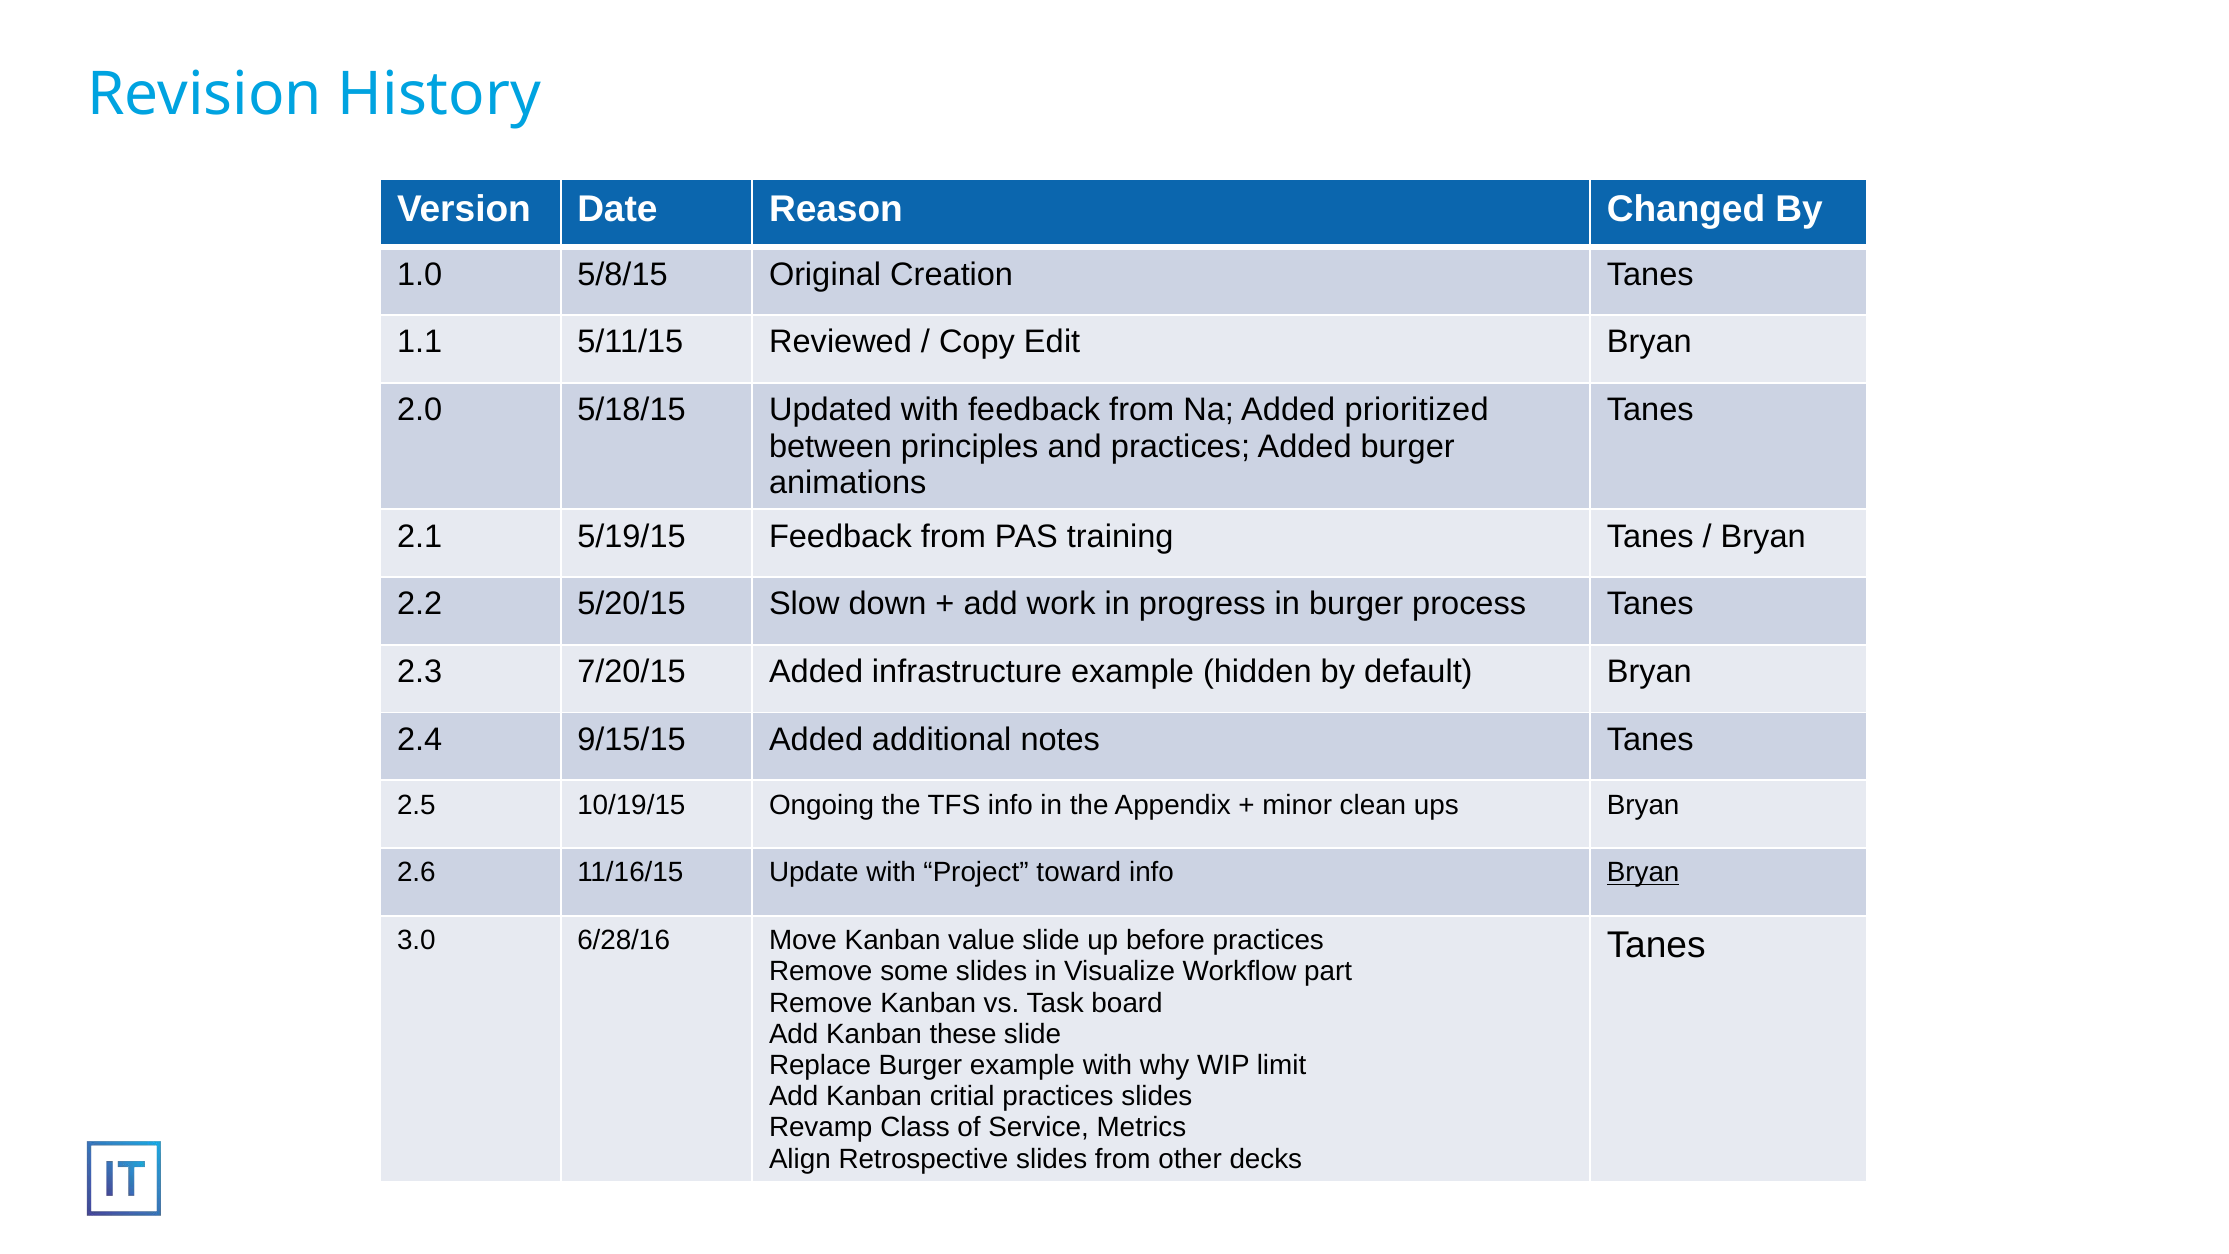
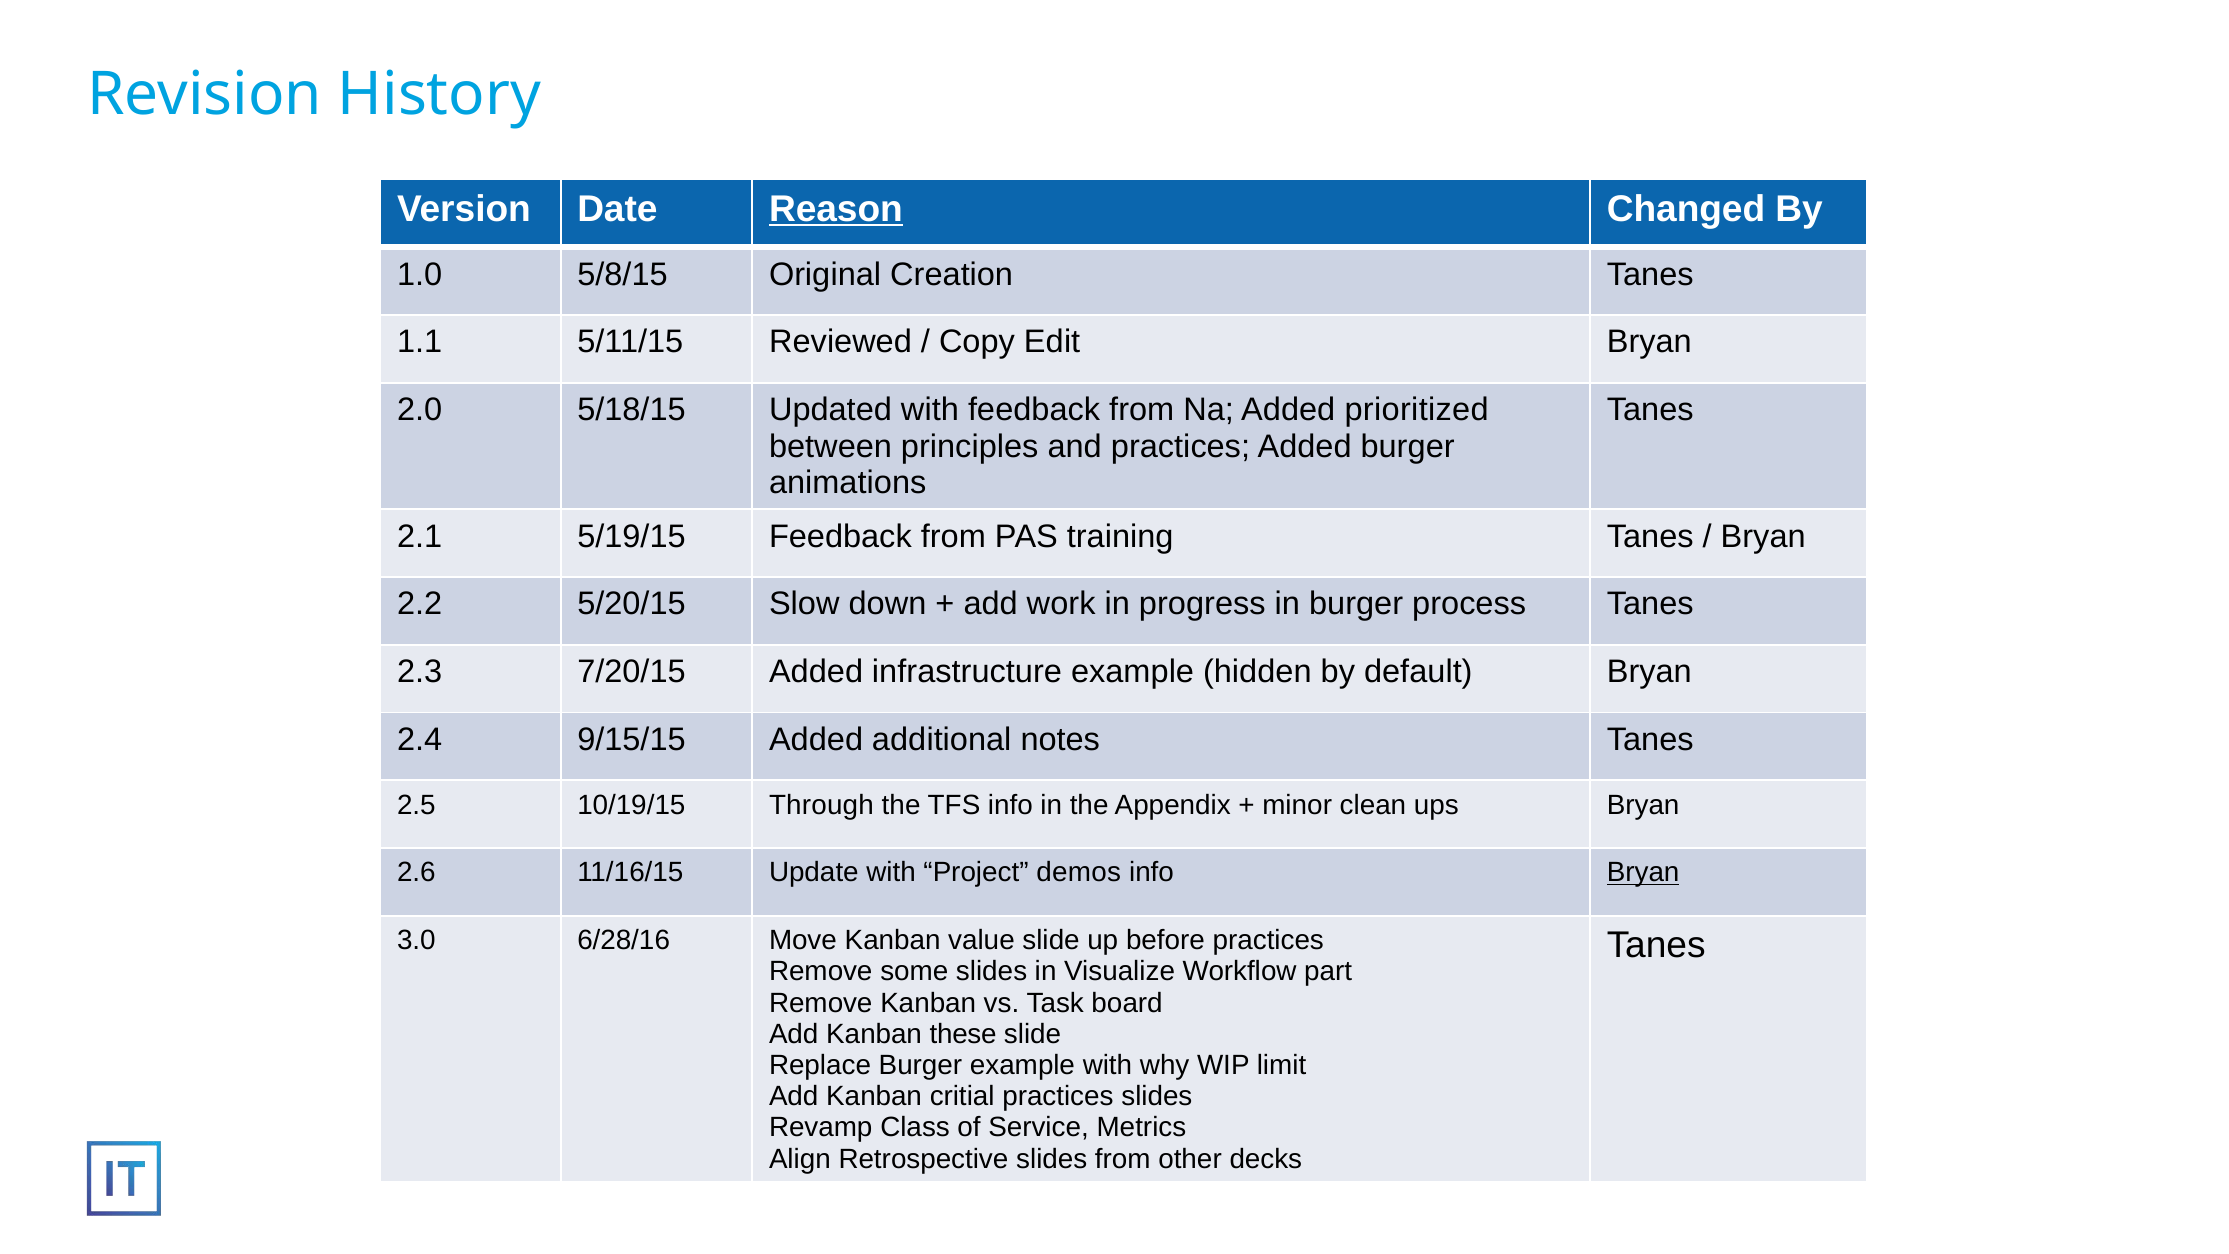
Reason underline: none -> present (836, 209)
Ongoing: Ongoing -> Through (821, 805)
toward: toward -> demos (1079, 872)
